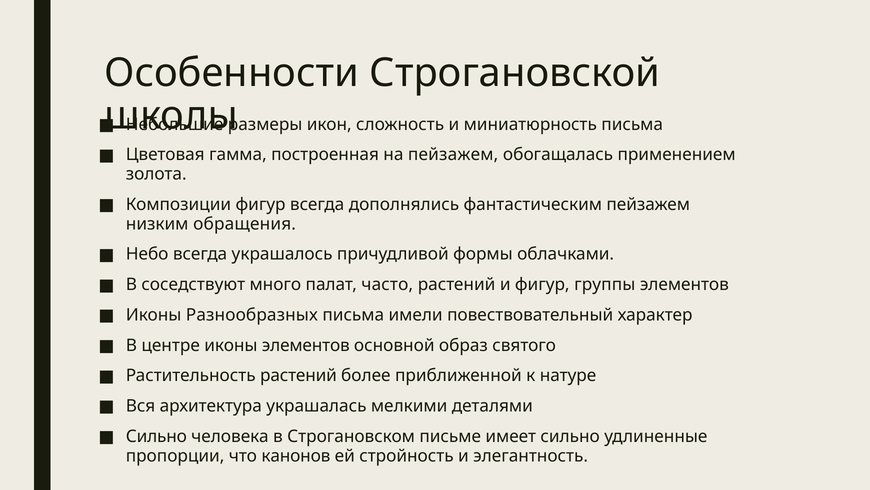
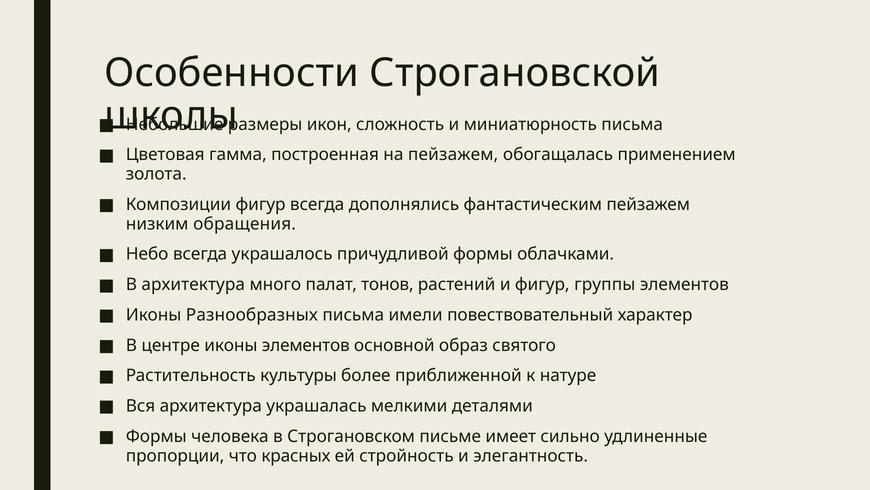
В соседствуют: соседствуют -> архитектура (193, 284)
часто: часто -> тонов (387, 284)
Растительность растений: растений -> культуры (298, 375)
Сильно: Сильно -> Формы (156, 436)
канонов: канонов -> красных (296, 455)
